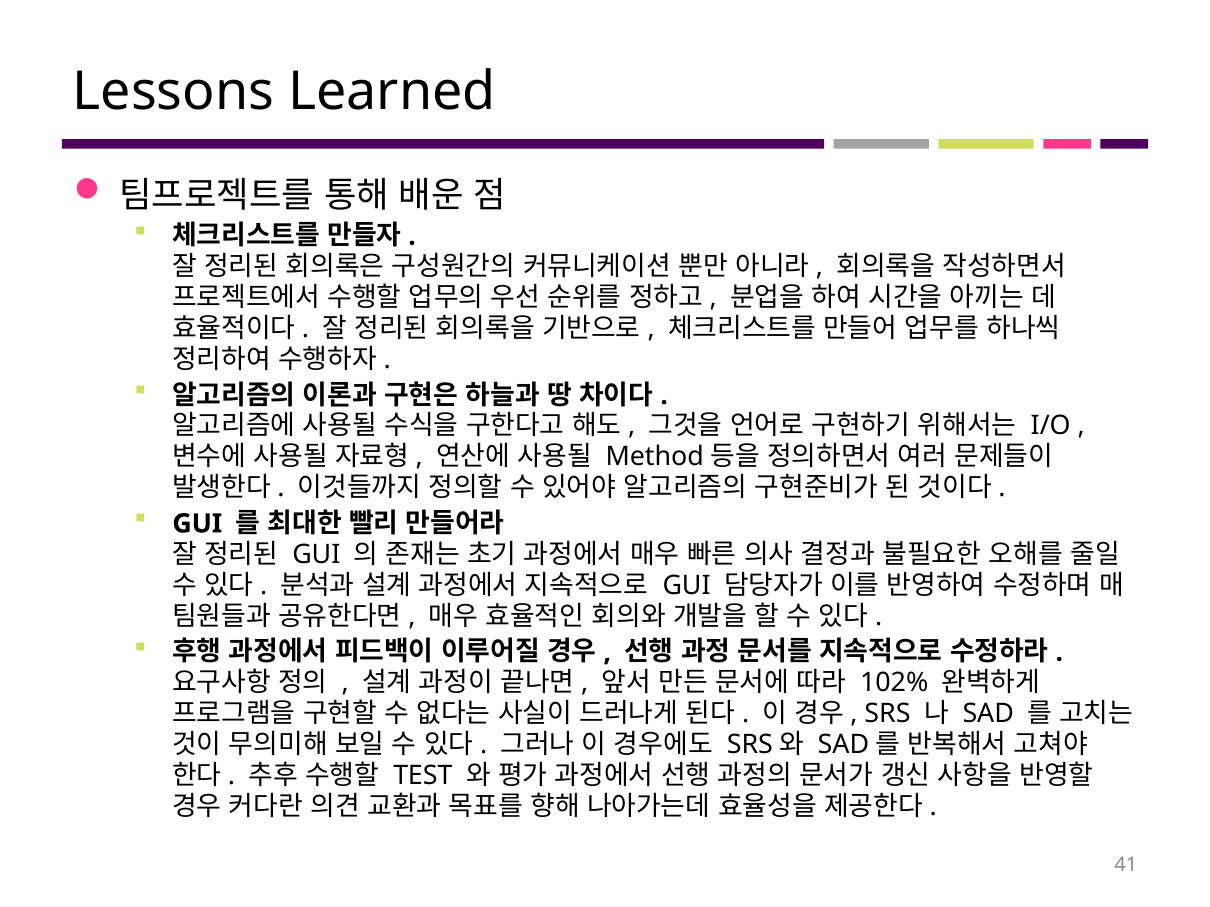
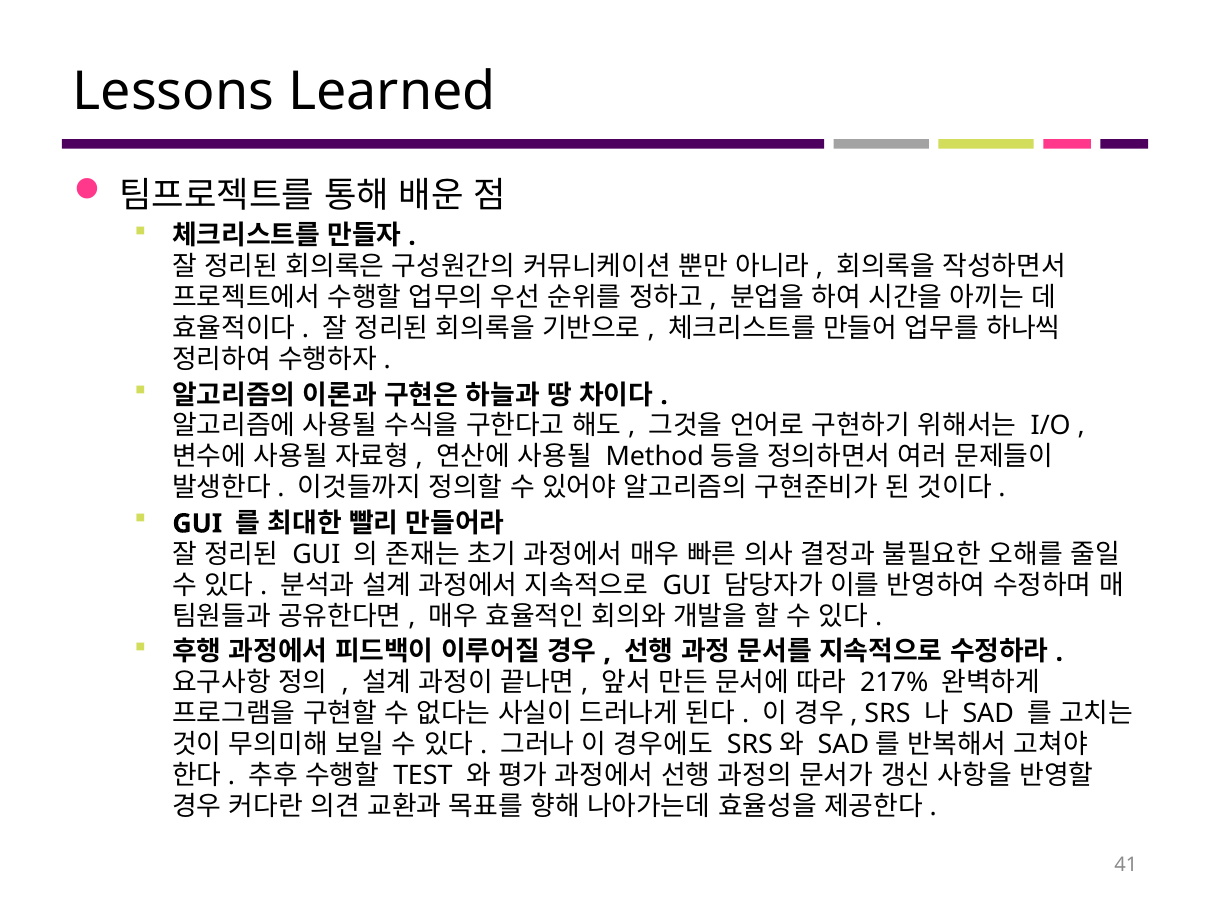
102%: 102% -> 217% (894, 683)
